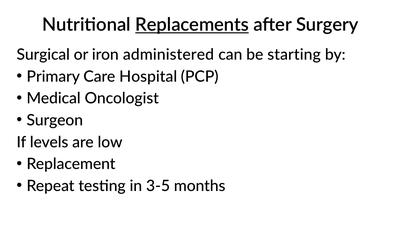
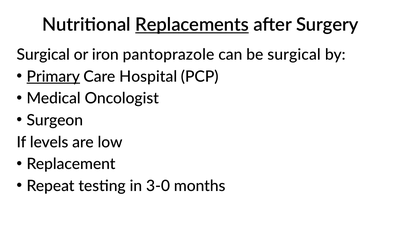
administered: administered -> pantoprazole (168, 55)
be starting: starting -> surgical (294, 55)
Primary underline: none -> present (53, 77)
3-5: 3-5 -> 3-0 (158, 186)
